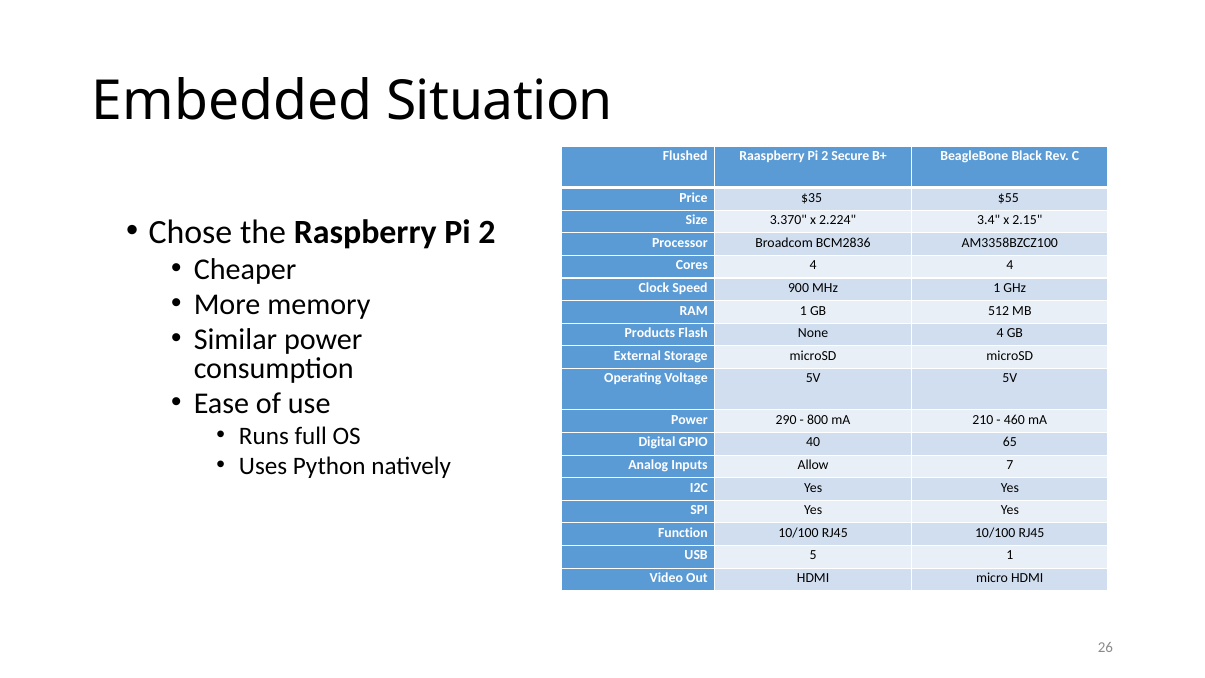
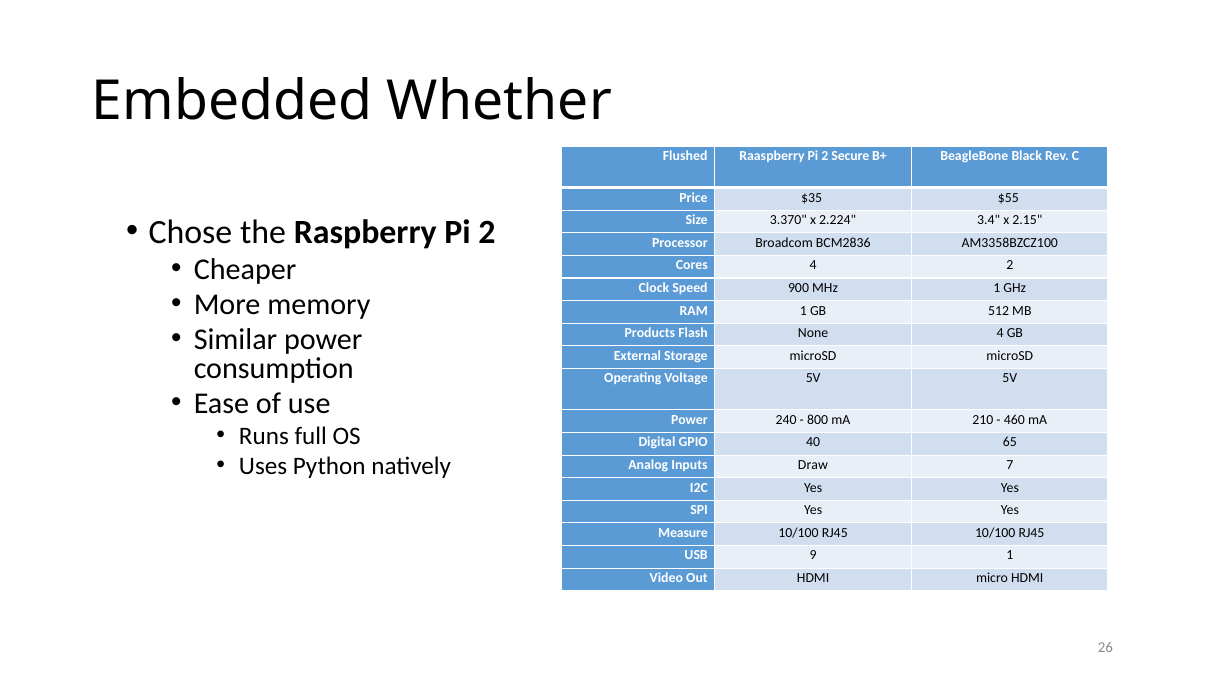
Situation: Situation -> Whether (499, 101)
4 4: 4 -> 2 (1010, 265)
290: 290 -> 240 (786, 420)
Allow: Allow -> Draw (813, 465)
Function: Function -> Measure (683, 533)
5: 5 -> 9 (813, 555)
